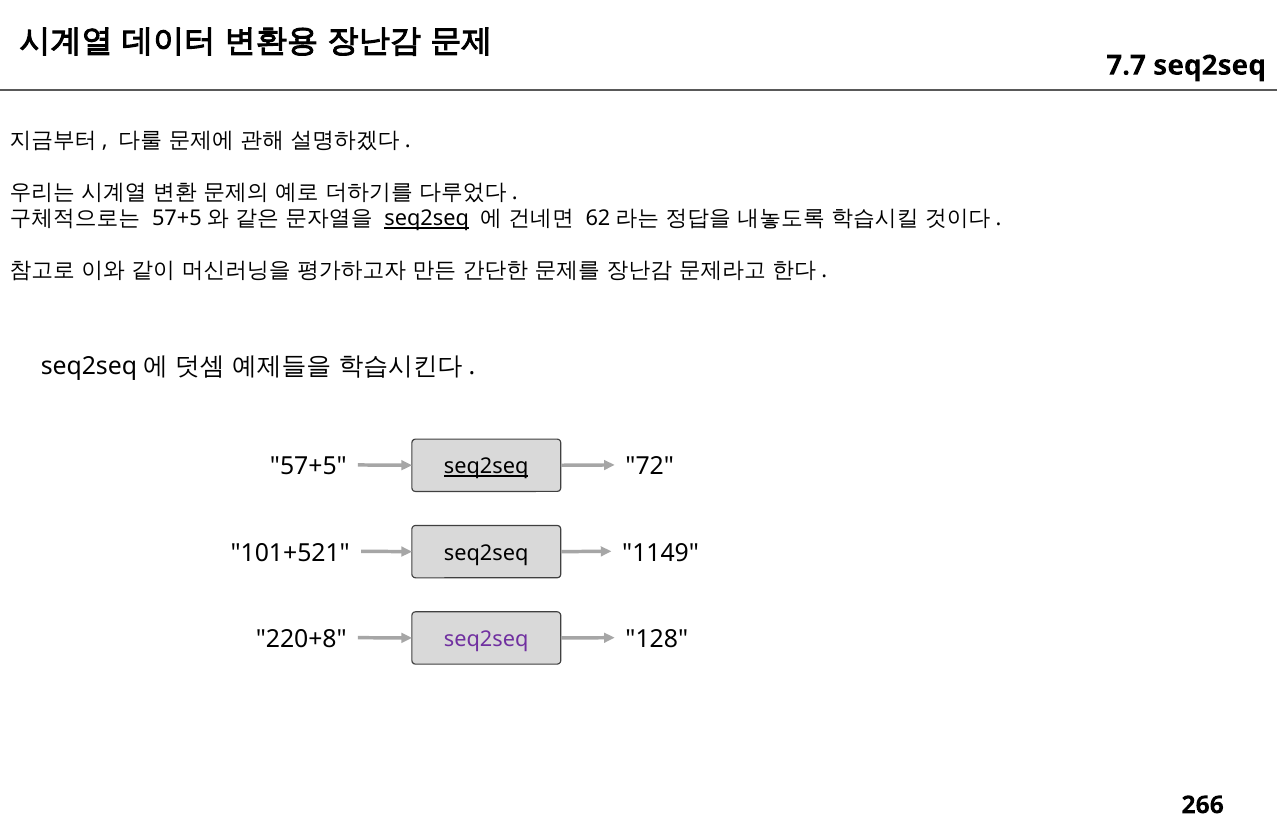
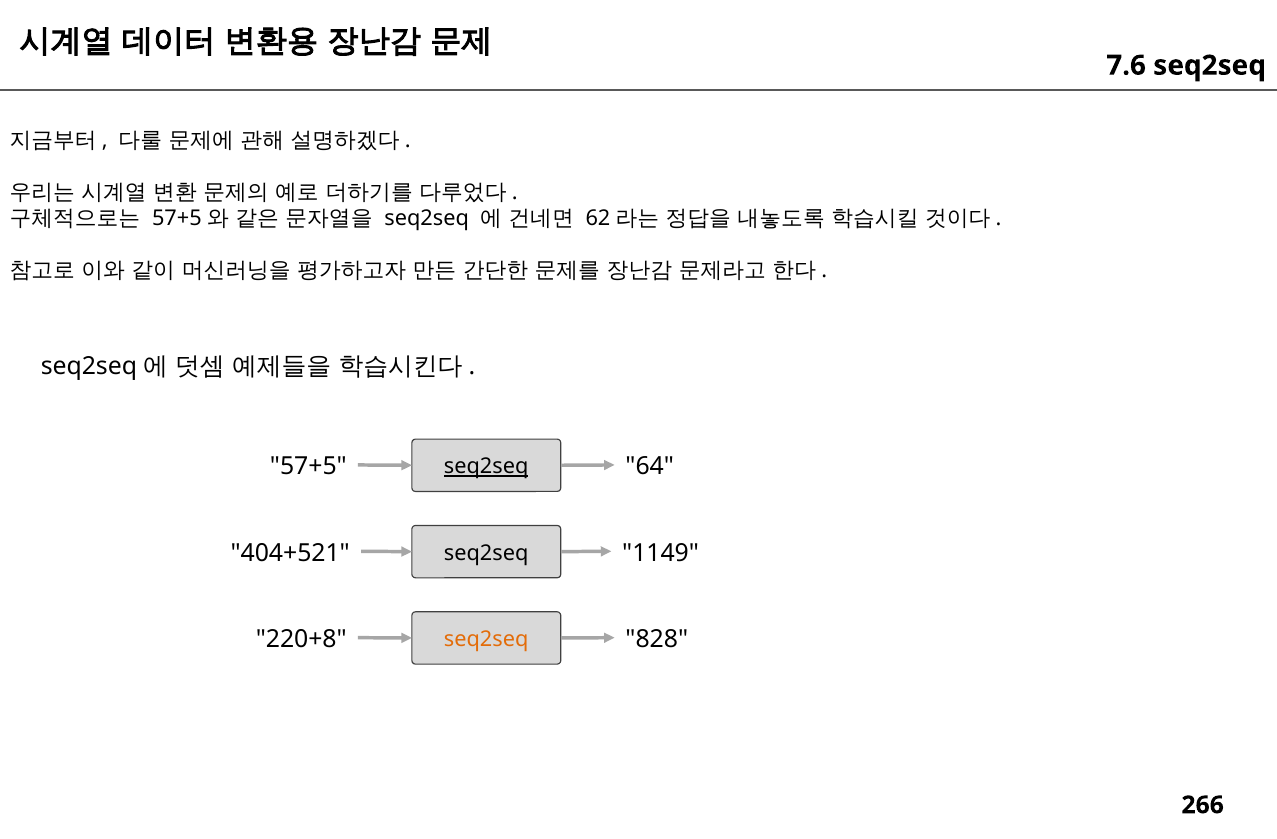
7.7: 7.7 -> 7.6 (1126, 65)
seq2seq underline: present -> none (427, 219)
72: 72 -> 64 (650, 467)
101+521: 101+521 -> 404+521 (290, 553)
128: 128 -> 828 (657, 639)
seq2seq colour: purple -> orange (486, 639)
